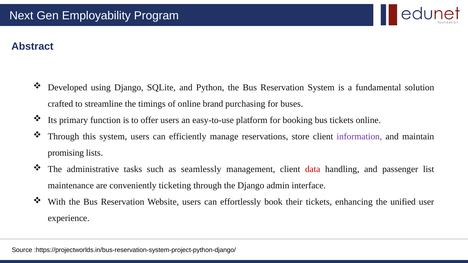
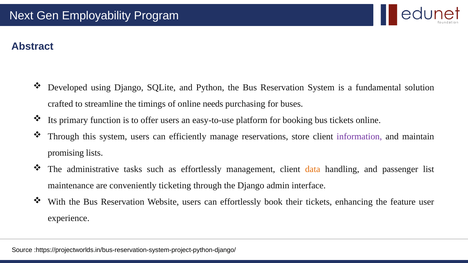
brand: brand -> needs (213, 104)
as seamlessly: seamlessly -> effortlessly (201, 169)
data colour: red -> orange (313, 169)
unified: unified -> feature (403, 202)
